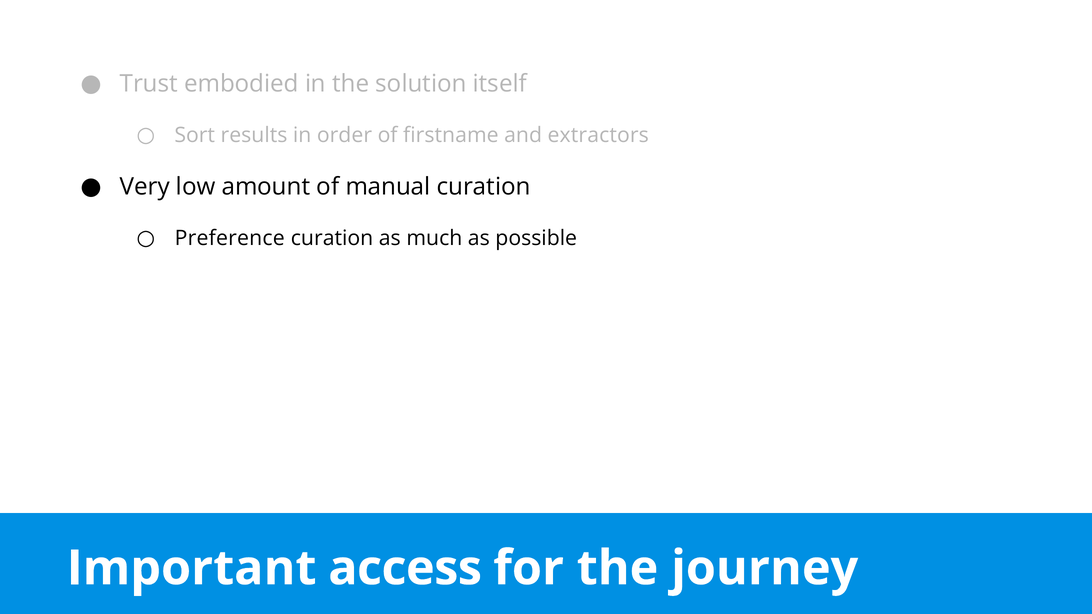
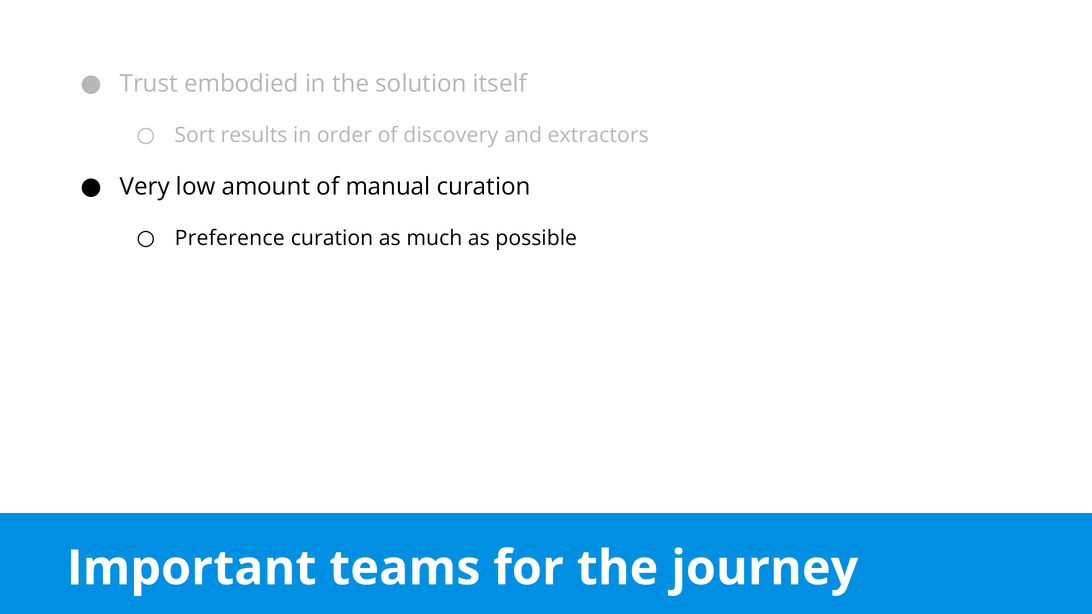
firstname: firstname -> discovery (451, 135)
access: access -> teams (405, 569)
